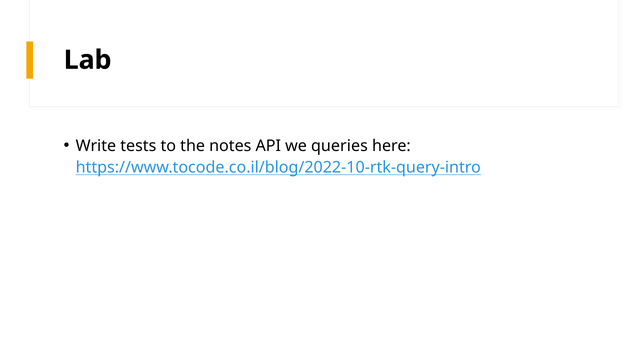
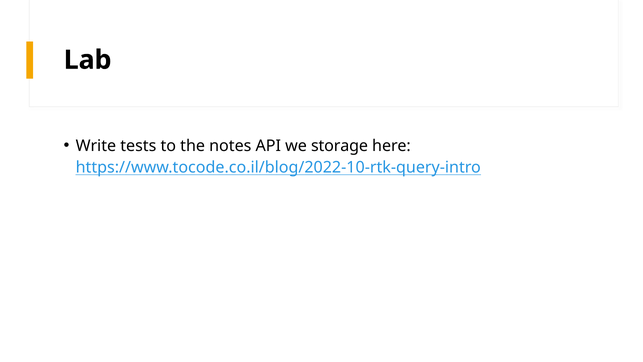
queries: queries -> storage (340, 146)
